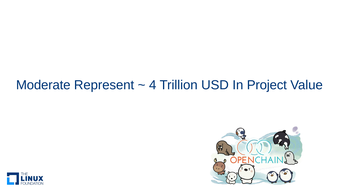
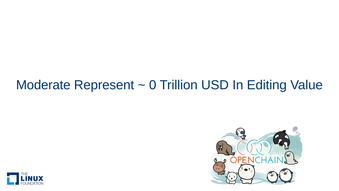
4: 4 -> 0 (153, 85)
Project: Project -> Editing (267, 85)
